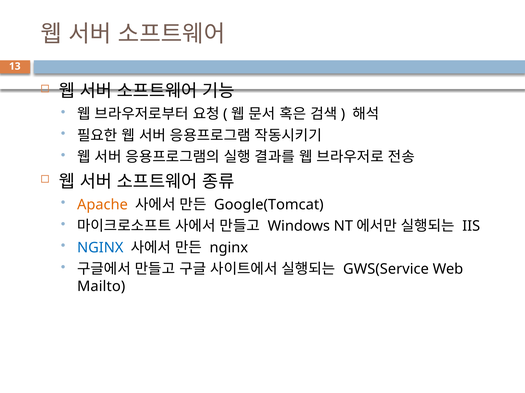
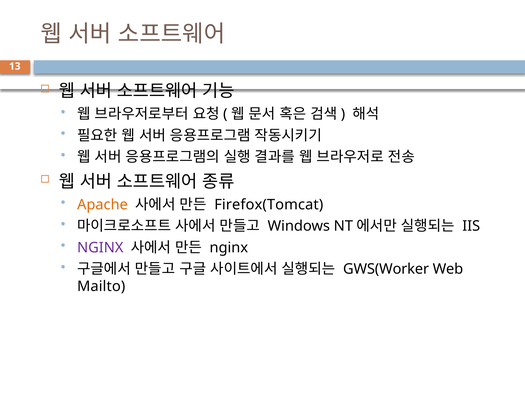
Google(Tomcat: Google(Tomcat -> Firefox(Tomcat (269, 205)
NGINX colour: blue -> purple (100, 248)
GWS(Service: GWS(Service -> GWS(Worker (386, 270)
